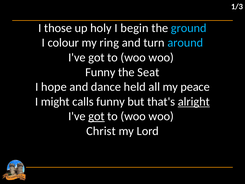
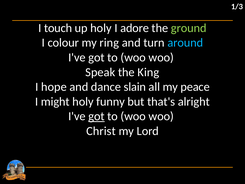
those: those -> touch (58, 28)
begin: begin -> adore (135, 28)
ground colour: light blue -> light green (189, 28)
Funny: Funny -> Speak (100, 72)
Seat: Seat -> King (148, 72)
held: held -> slain (135, 87)
might calls: calls -> holy (83, 101)
alright underline: present -> none (194, 101)
